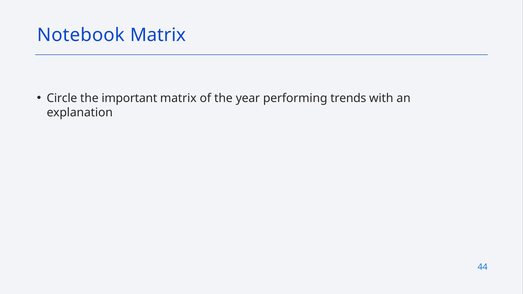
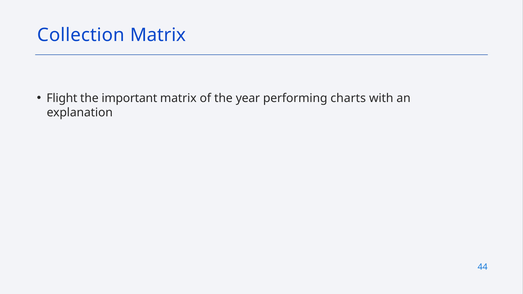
Notebook: Notebook -> Collection (81, 35)
Circle: Circle -> Flight (62, 98)
trends: trends -> charts (348, 98)
